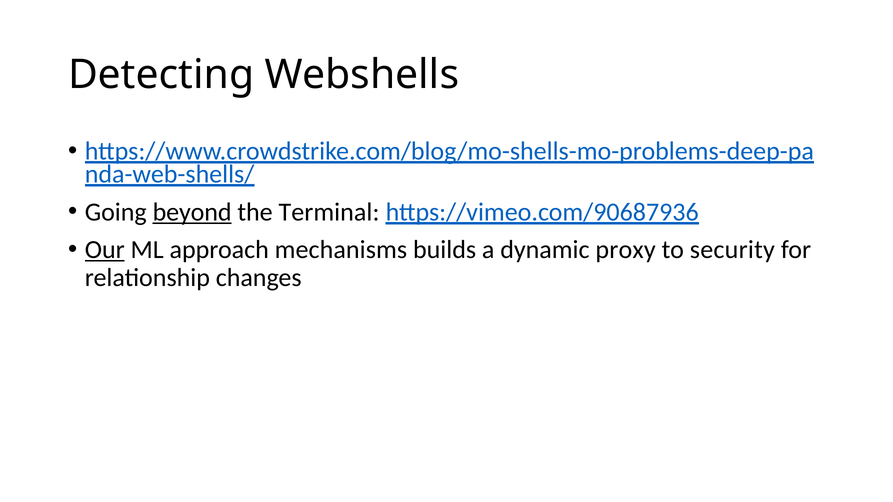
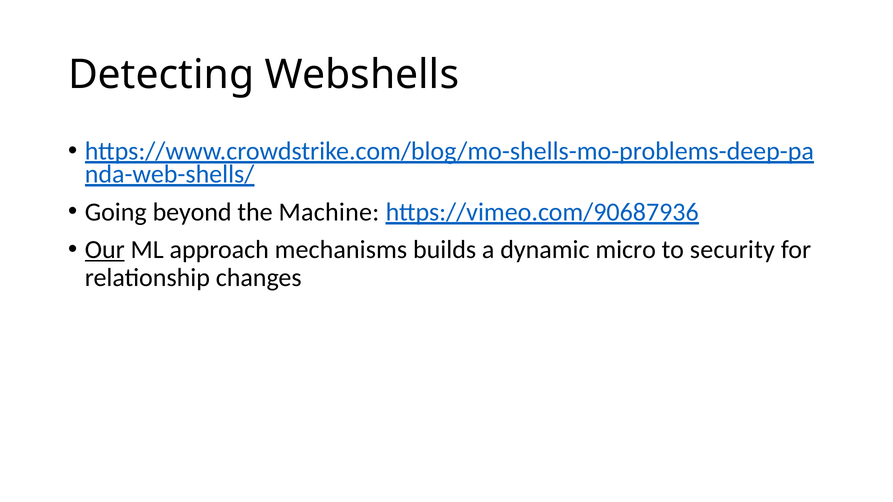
beyond underline: present -> none (192, 212)
Terminal: Terminal -> Machine (329, 212)
proxy: proxy -> micro (626, 250)
